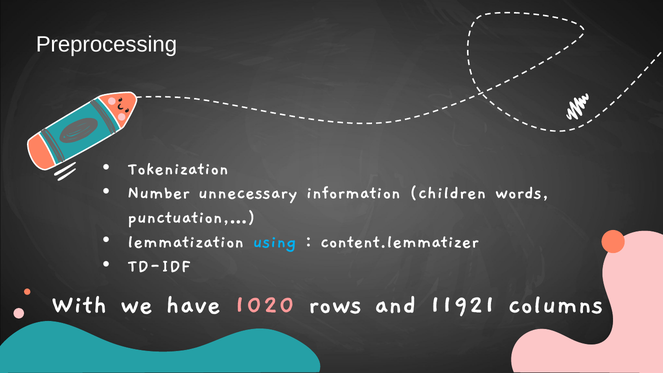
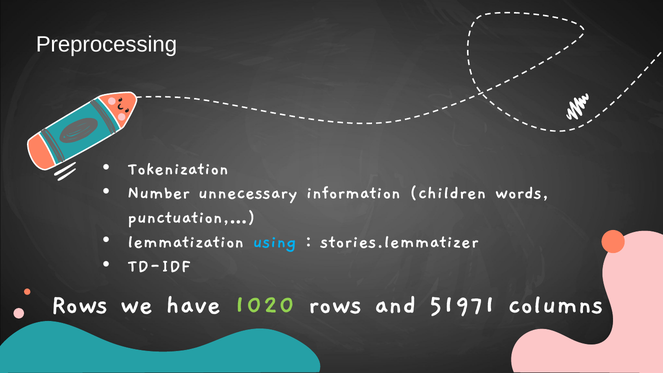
content.lemmatizer: content.lemmatizer -> stories.lemmatizer (400, 241)
With: With -> Rows (80, 304)
1020 colour: pink -> light green (265, 304)
11921: 11921 -> 51971 (463, 304)
